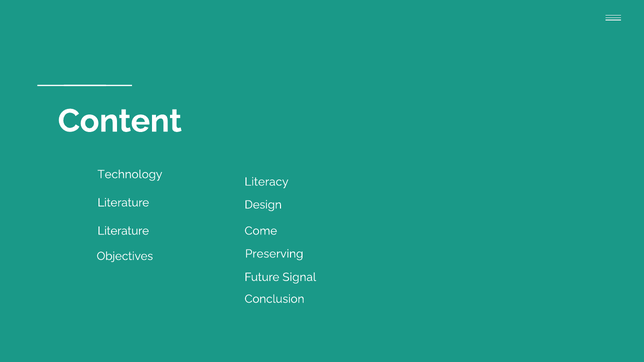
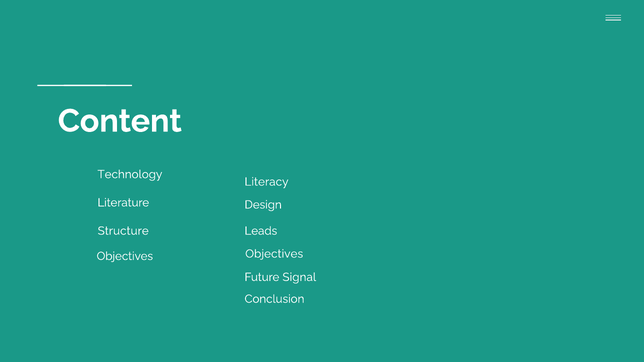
Literature: Literature -> Structure (123, 231)
Come: Come -> Leads (261, 231)
Preserving: Preserving -> Objectives (274, 254)
